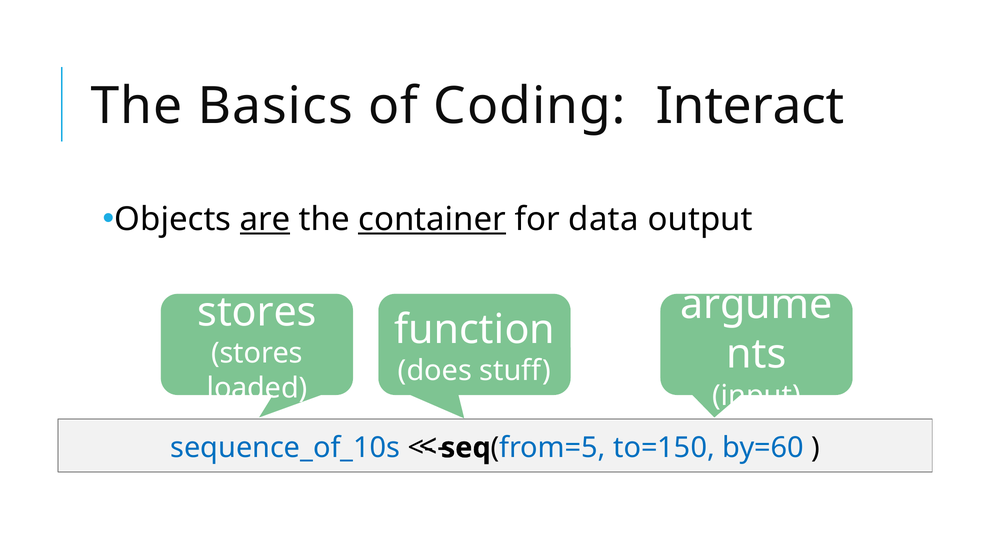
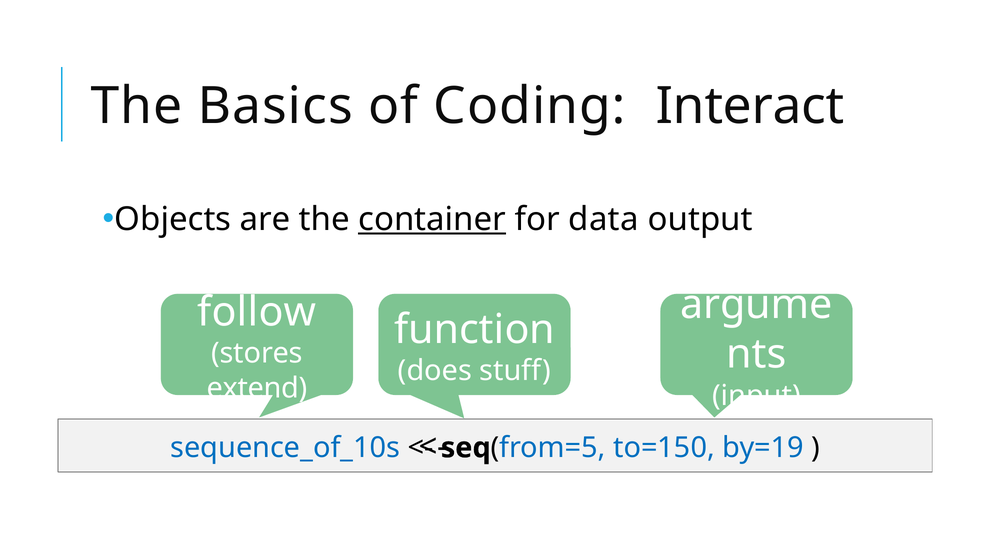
are underline: present -> none (265, 219)
stores: stores -> follow (257, 312)
loaded: loaded -> extend (257, 388)
by=60: by=60 -> by=19 (763, 448)
